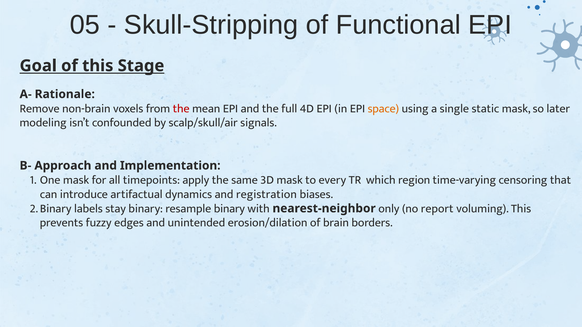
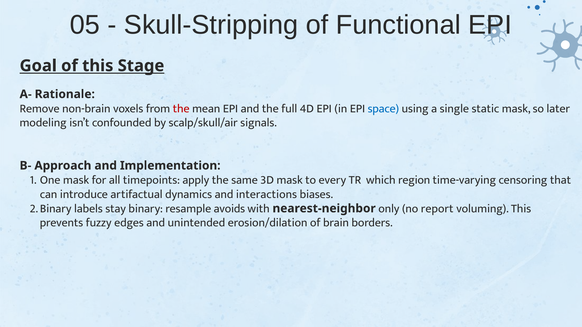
space colour: orange -> blue (383, 109)
registration: registration -> interactions (266, 194)
resample binary: binary -> avoids (229, 209)
